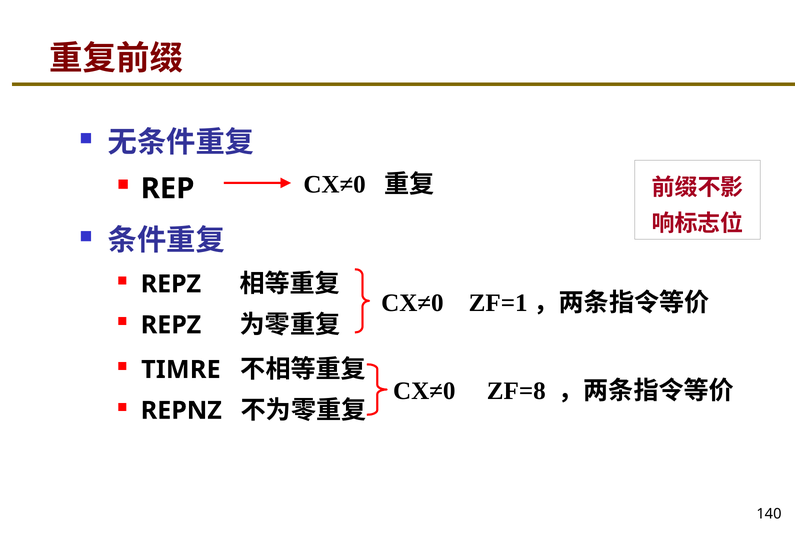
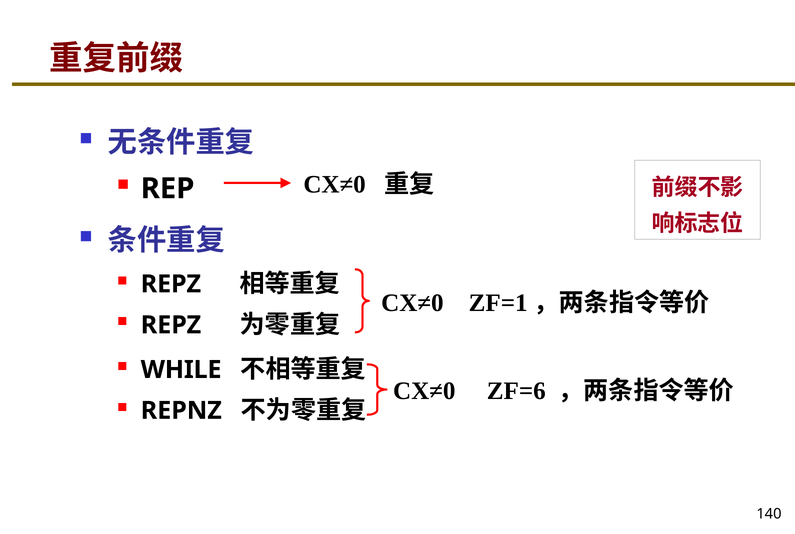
TIMRE: TIMRE -> WHILE (181, 370)
ZF=8: ZF=8 -> ZF=6 (516, 391)
